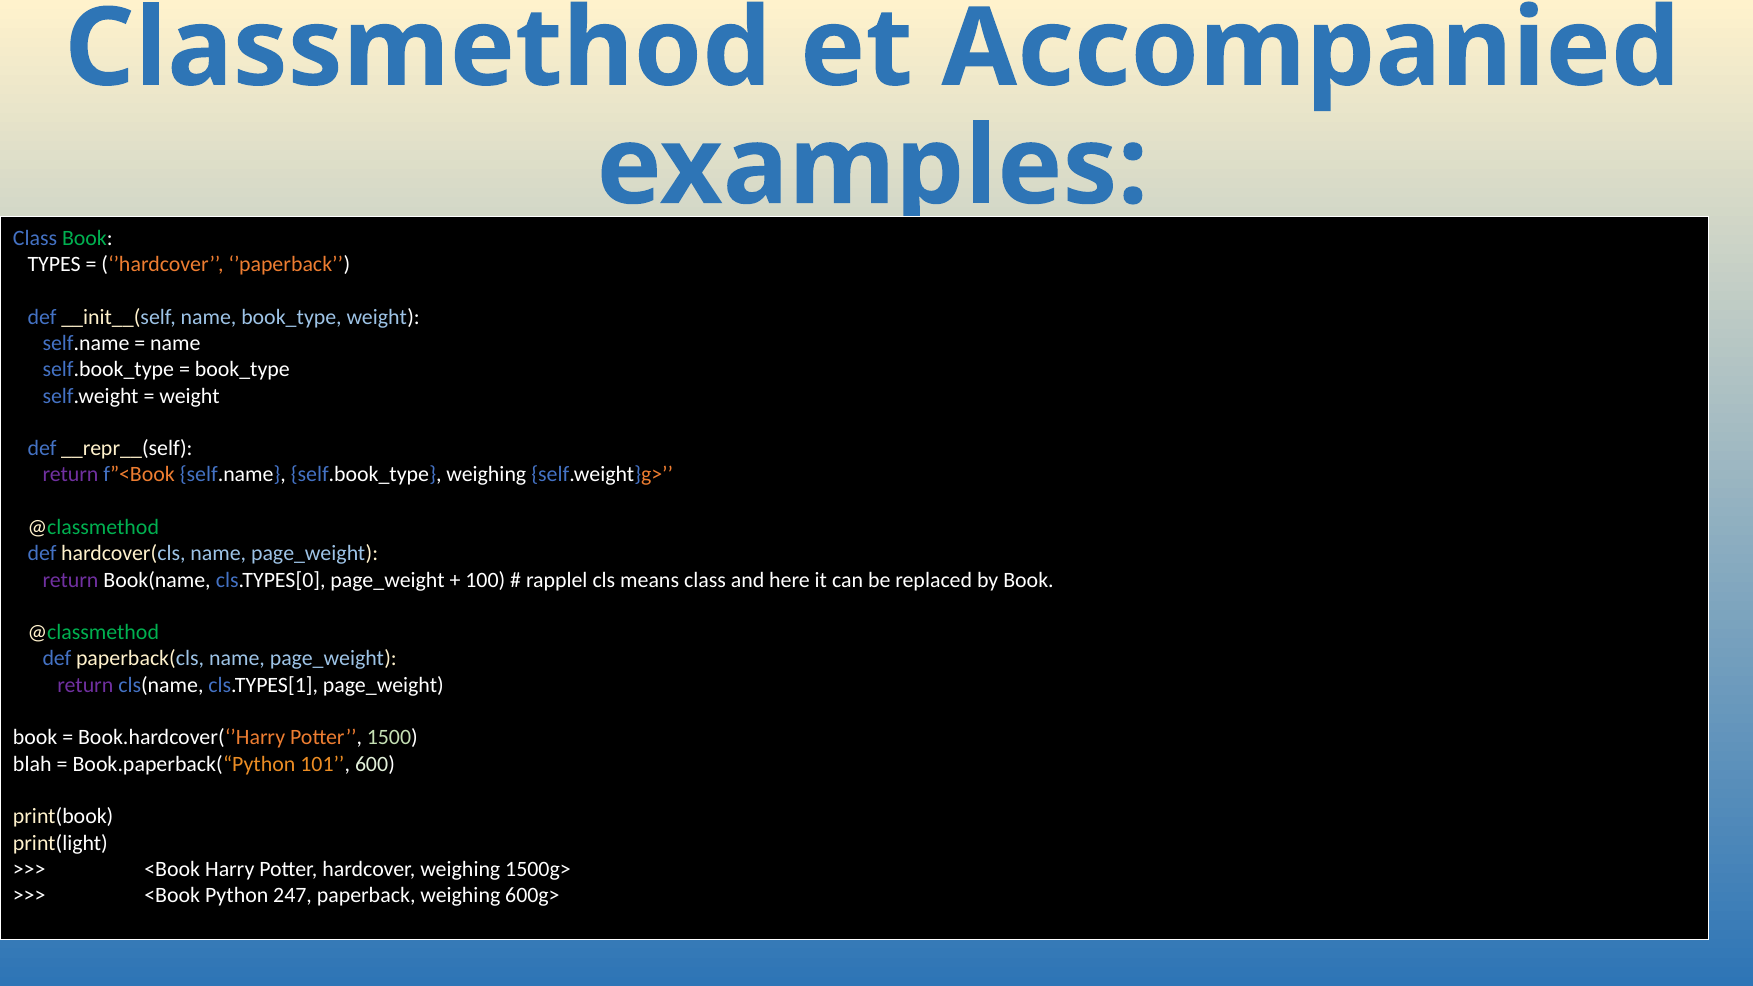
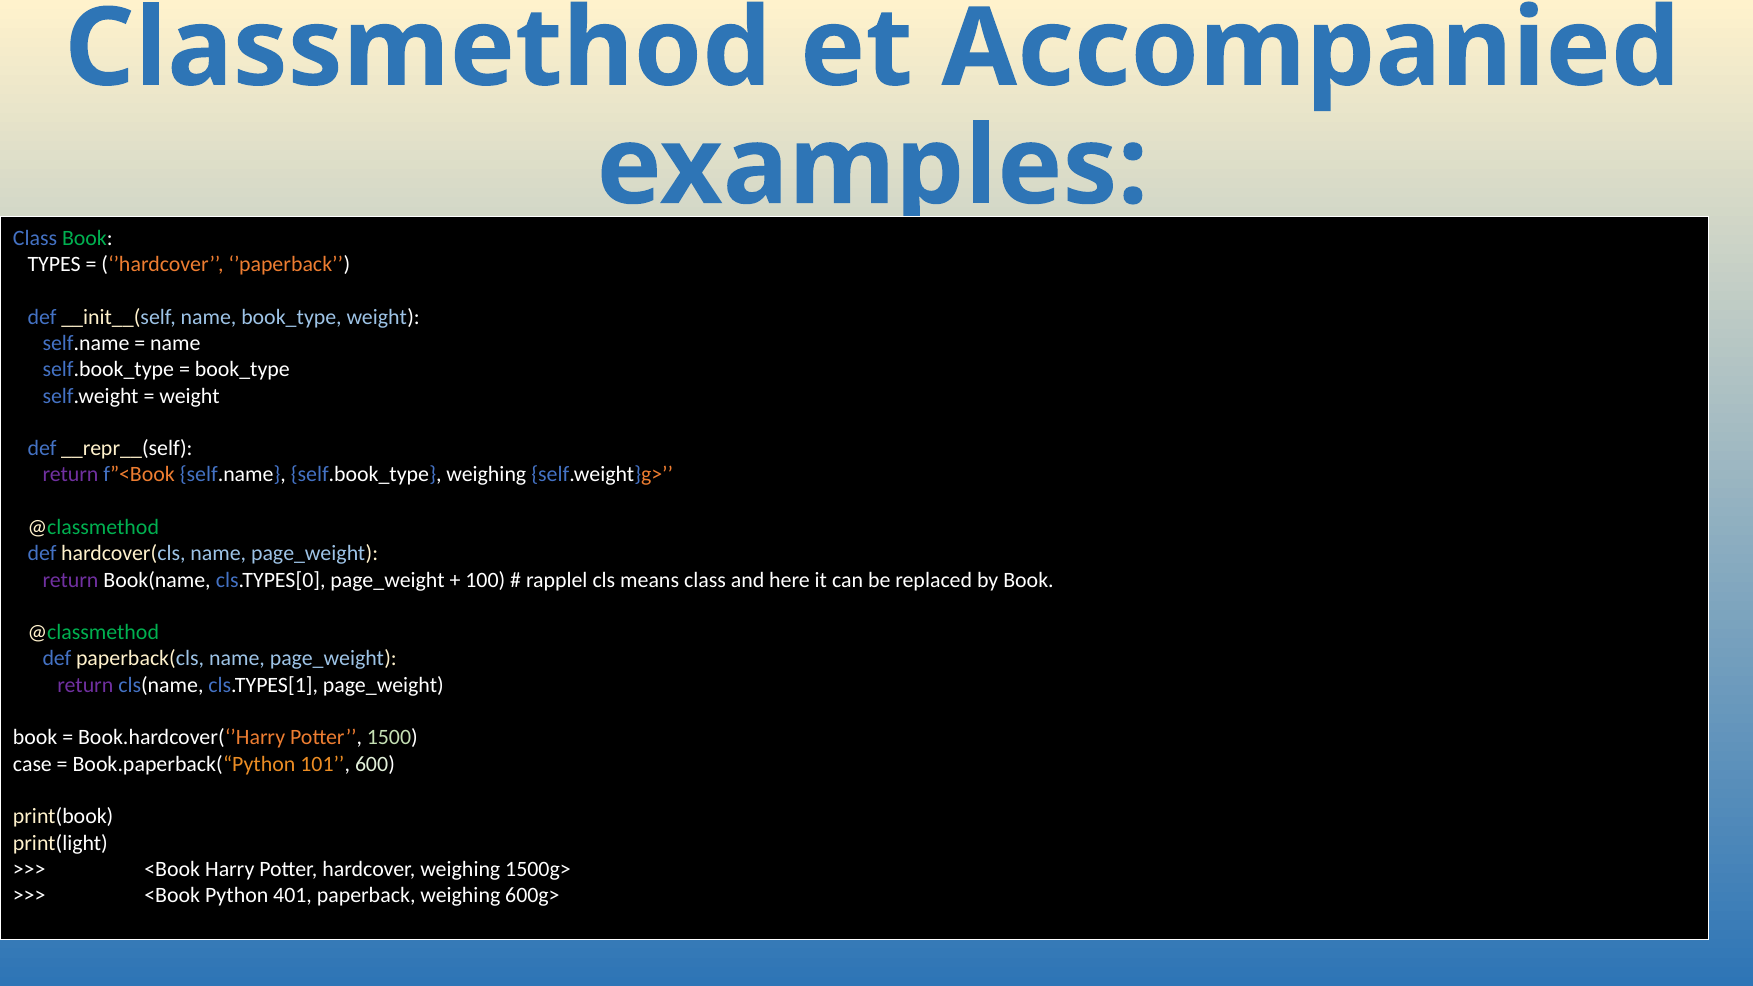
blah: blah -> case (32, 764)
247: 247 -> 401 (293, 895)
